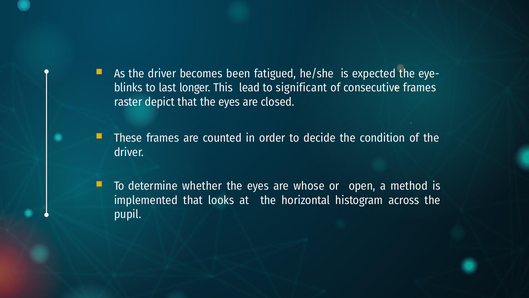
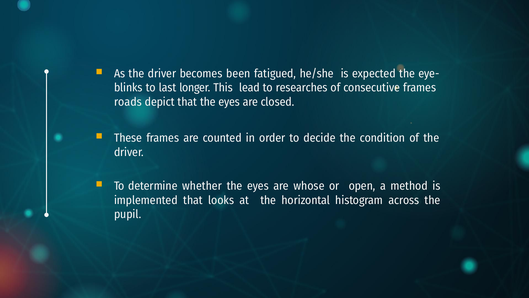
significant: significant -> researches (302, 88)
raster: raster -> roads (128, 102)
